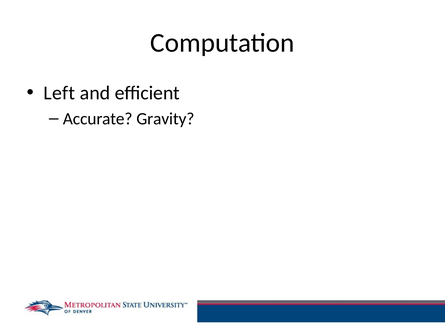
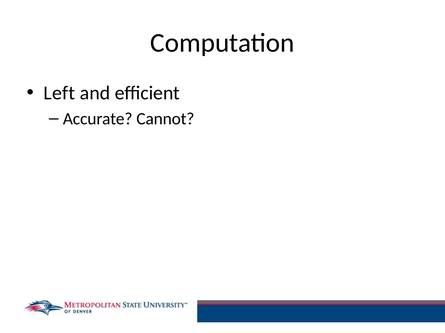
Gravity: Gravity -> Cannot (165, 119)
